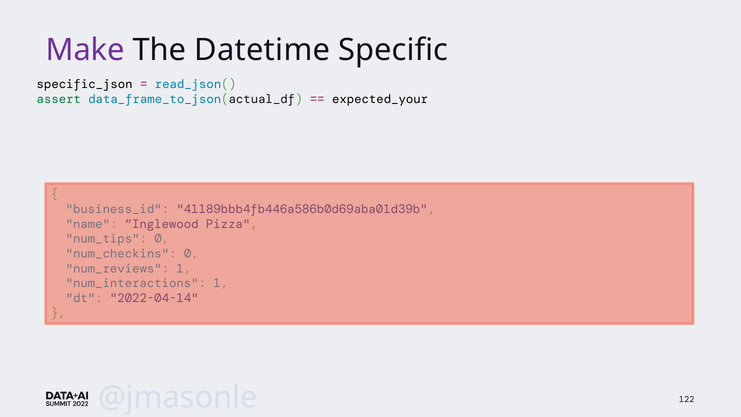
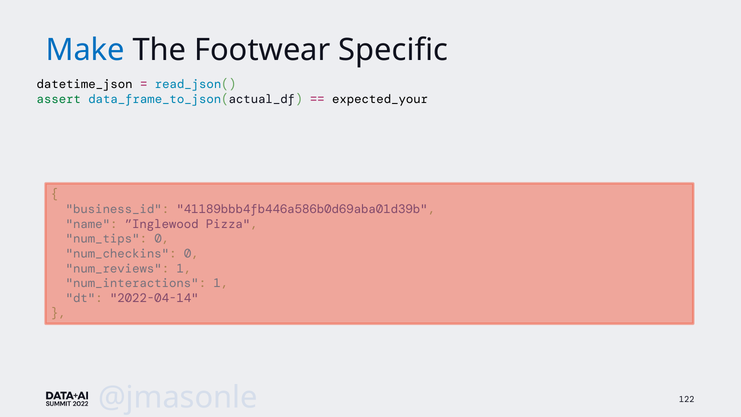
Make colour: purple -> blue (85, 50)
Datetime: Datetime -> Footwear (262, 50)
specific_json: specific_json -> datetime_json (85, 84)
